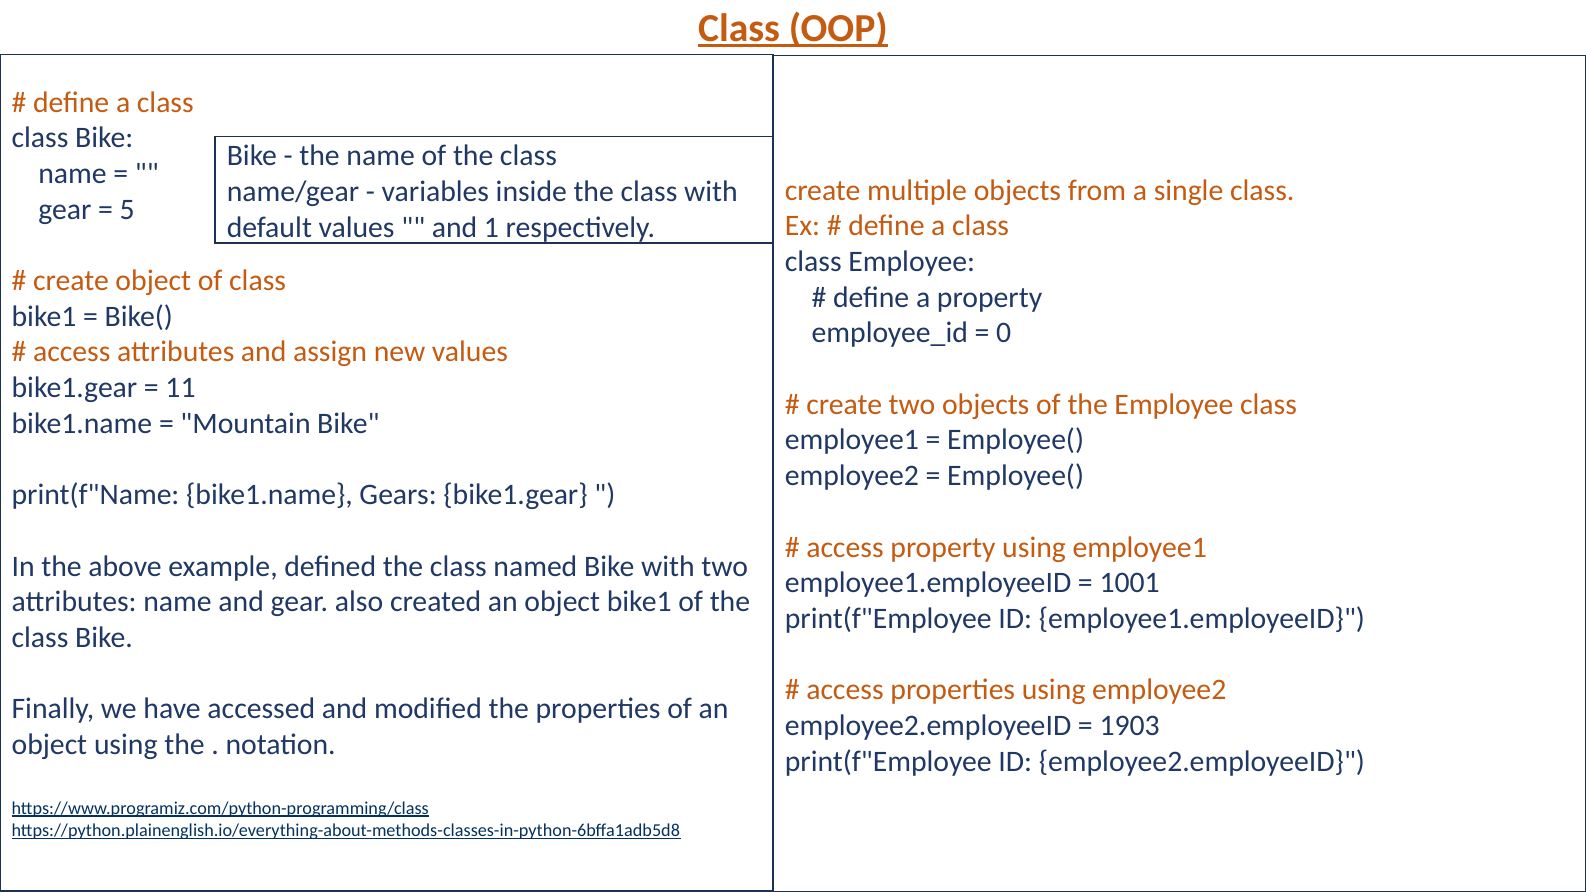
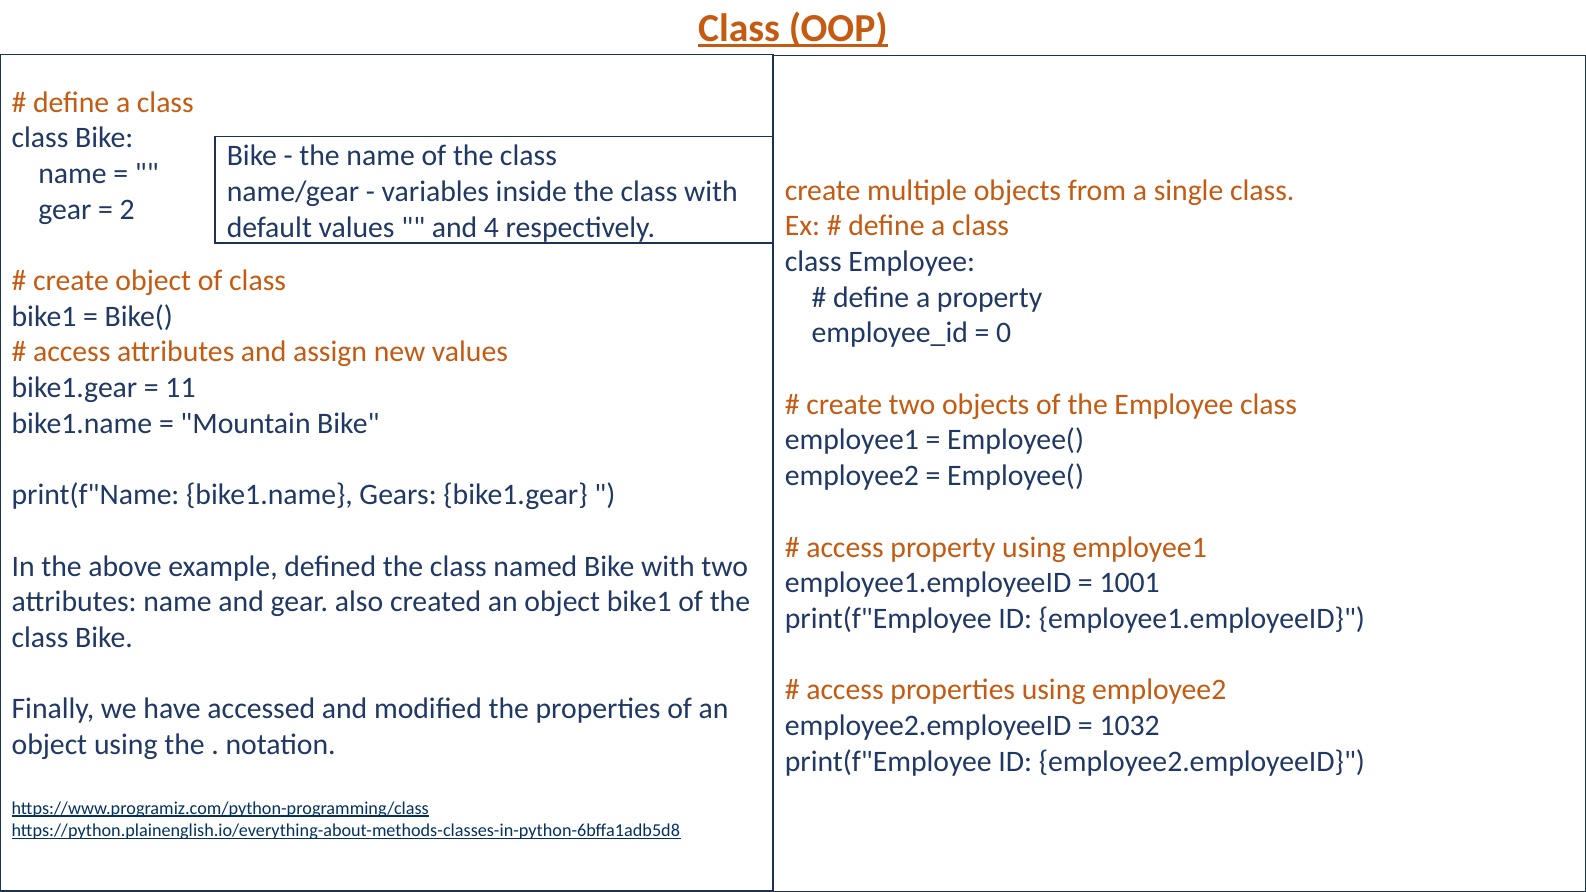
5: 5 -> 2 (127, 209)
1: 1 -> 4 (491, 228)
1903: 1903 -> 1032 (1130, 726)
